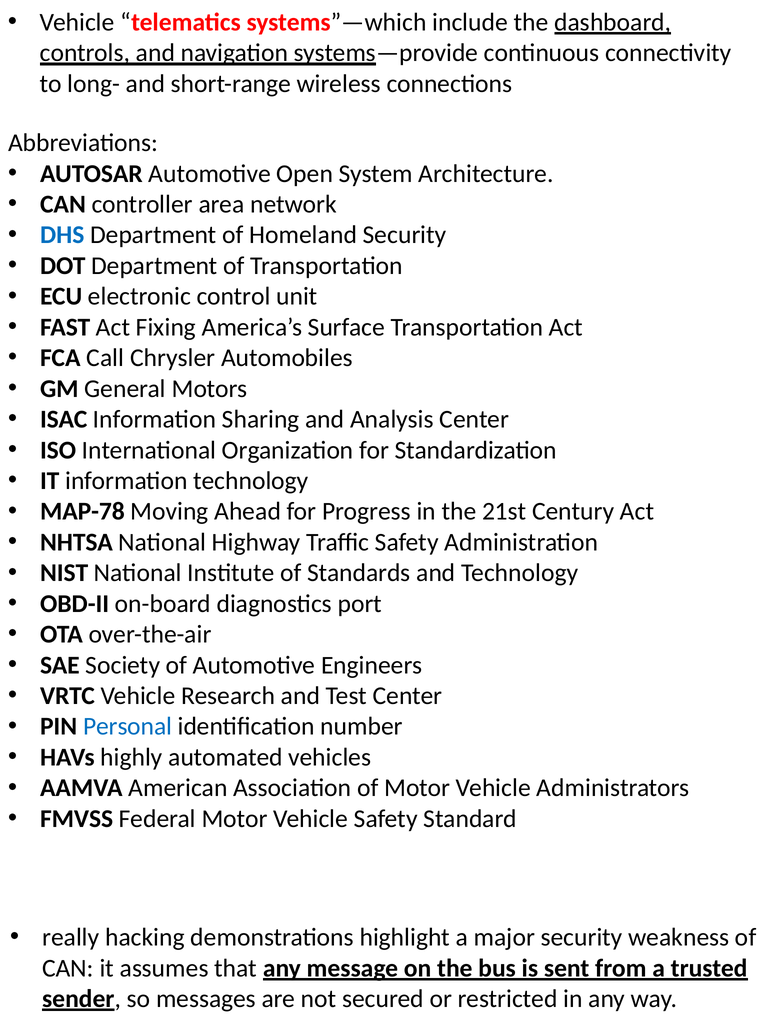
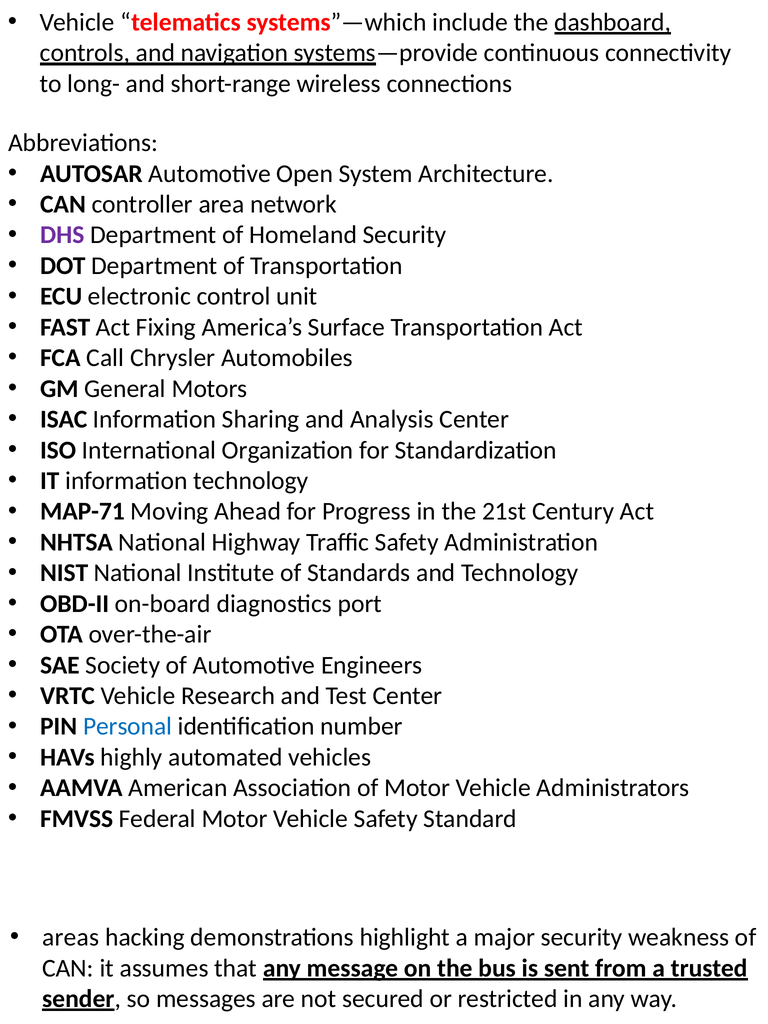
DHS colour: blue -> purple (62, 235)
MAP-78: MAP-78 -> MAP-71 (82, 511)
really: really -> areas (71, 937)
